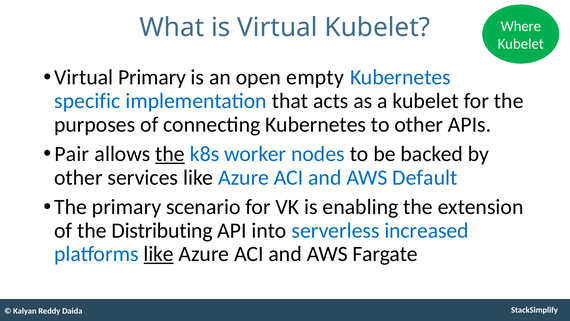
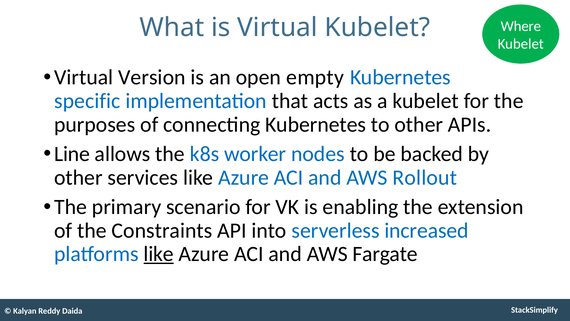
Virtual Primary: Primary -> Version (152, 77)
Pair: Pair -> Line (72, 154)
the underline: present -> none (170, 154)
Default: Default -> Rollout (425, 177)
Distributing: Distributing -> Constraints (162, 230)
